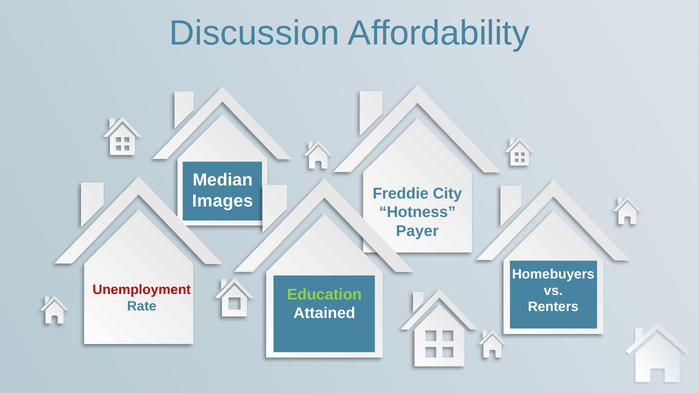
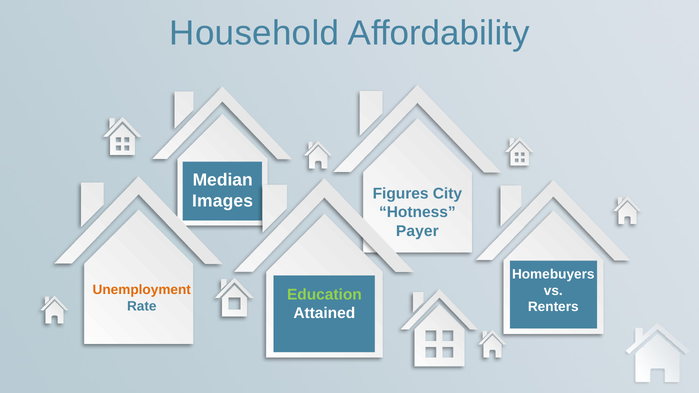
Discussion: Discussion -> Household (254, 33)
Freddie: Freddie -> Figures (401, 194)
Unemployment colour: red -> orange (142, 290)
